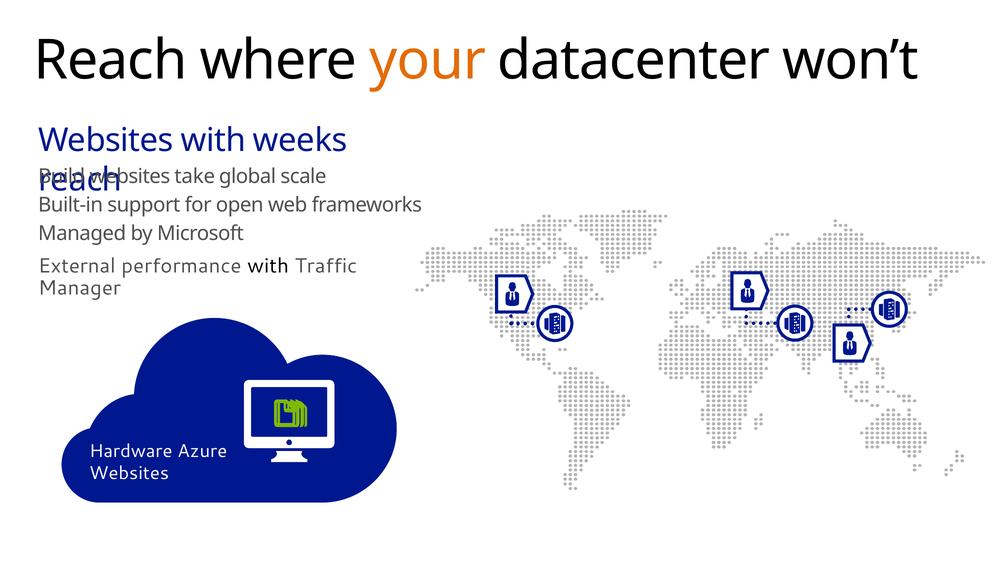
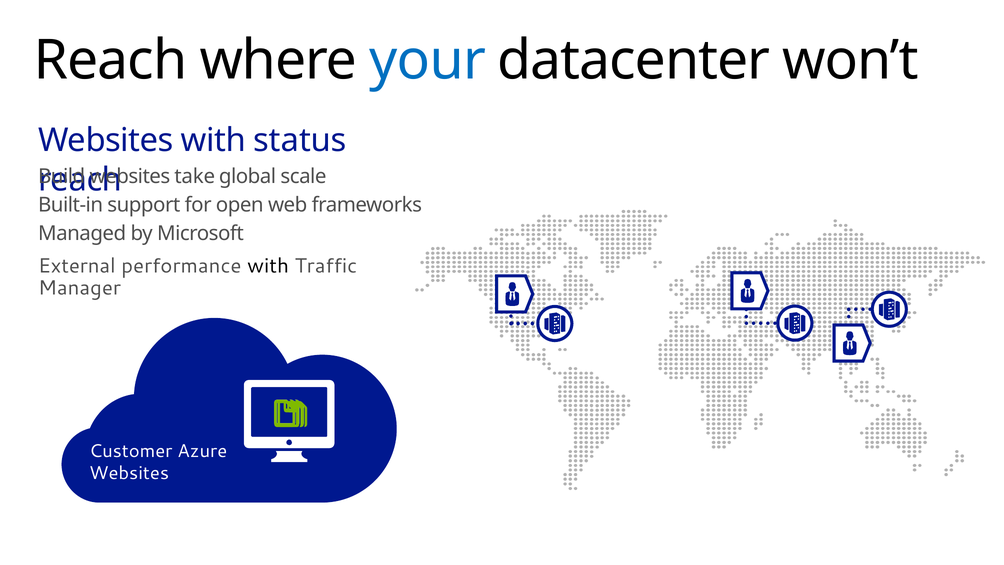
your colour: orange -> blue (428, 61)
weeks: weeks -> status (300, 141)
Hardware: Hardware -> Customer (131, 451)
